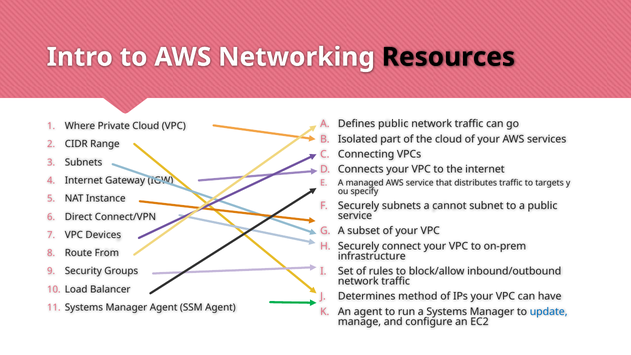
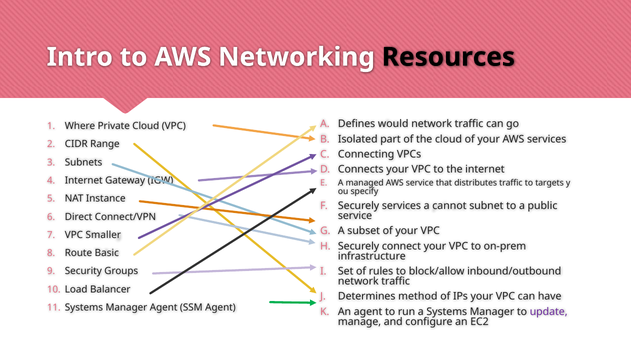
Defines public: public -> would (393, 124)
Securely subnets: subnets -> services (401, 206)
Devices: Devices -> Smaller (103, 235)
From: From -> Basic (107, 253)
update colour: blue -> purple (549, 312)
